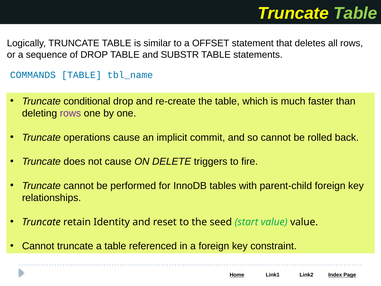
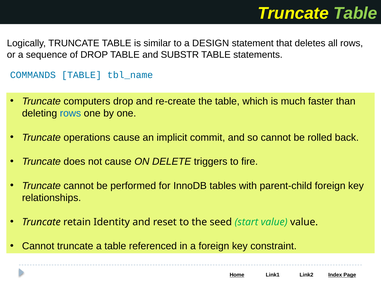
OFFSET: OFFSET -> DESIGN (211, 43)
conditional: conditional -> computers (87, 101)
rows colour: purple -> blue (70, 113)
